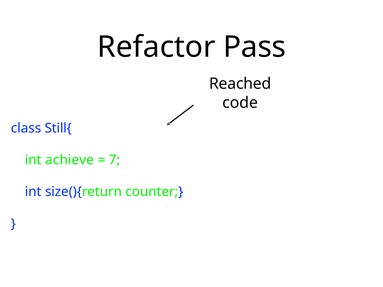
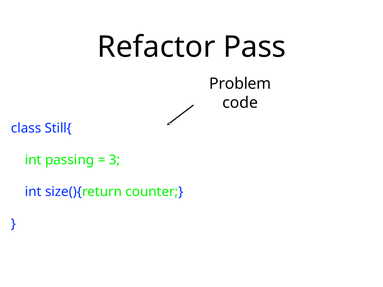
Reached: Reached -> Problem (240, 84)
achieve: achieve -> passing (70, 160)
7: 7 -> 3 (115, 160)
